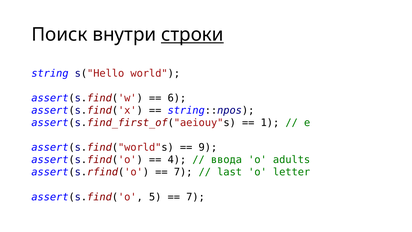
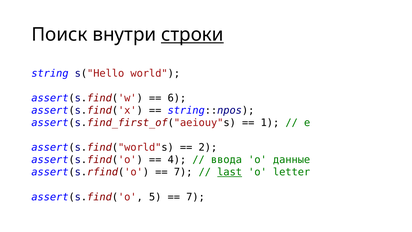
9: 9 -> 2 (208, 147)
adults: adults -> данные (292, 160)
last underline: none -> present (230, 172)
